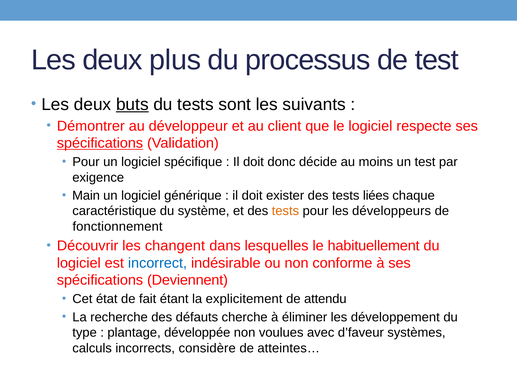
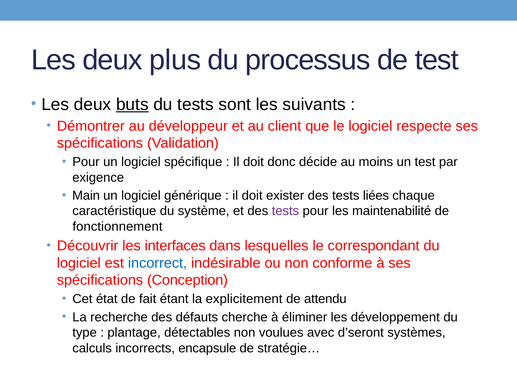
spécifications underline: present -> none (100, 143)
tests colour: orange -> purple (285, 211)
développeurs: développeurs -> maintenabilité (392, 211)
changent: changent -> interfaces (175, 246)
habituellement: habituellement -> correspondant (374, 246)
Deviennent: Deviennent -> Conception (187, 281)
développée: développée -> détectables (197, 333)
d’faveur: d’faveur -> d’seront (361, 333)
considère: considère -> encapsule (207, 349)
atteintes…: atteintes… -> stratégie… (289, 349)
